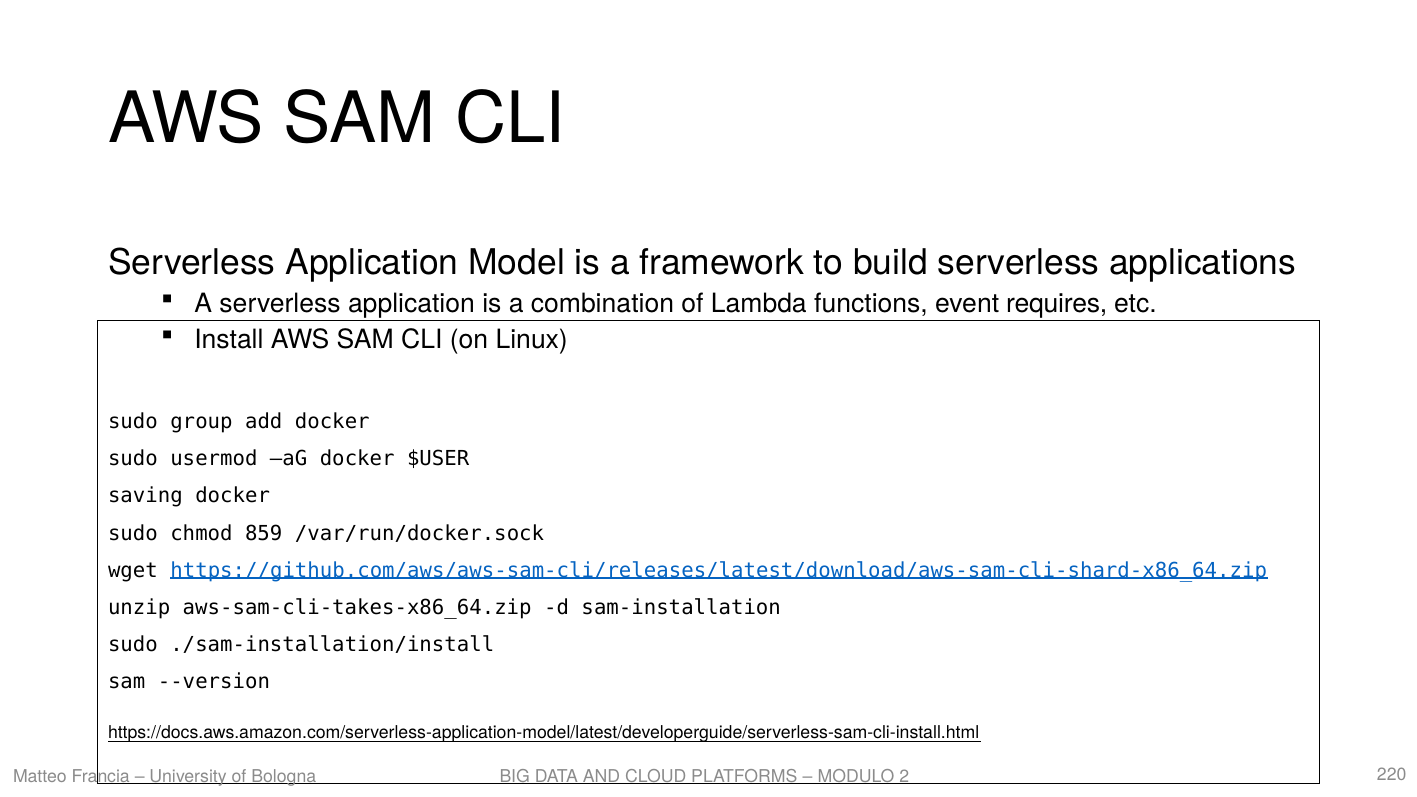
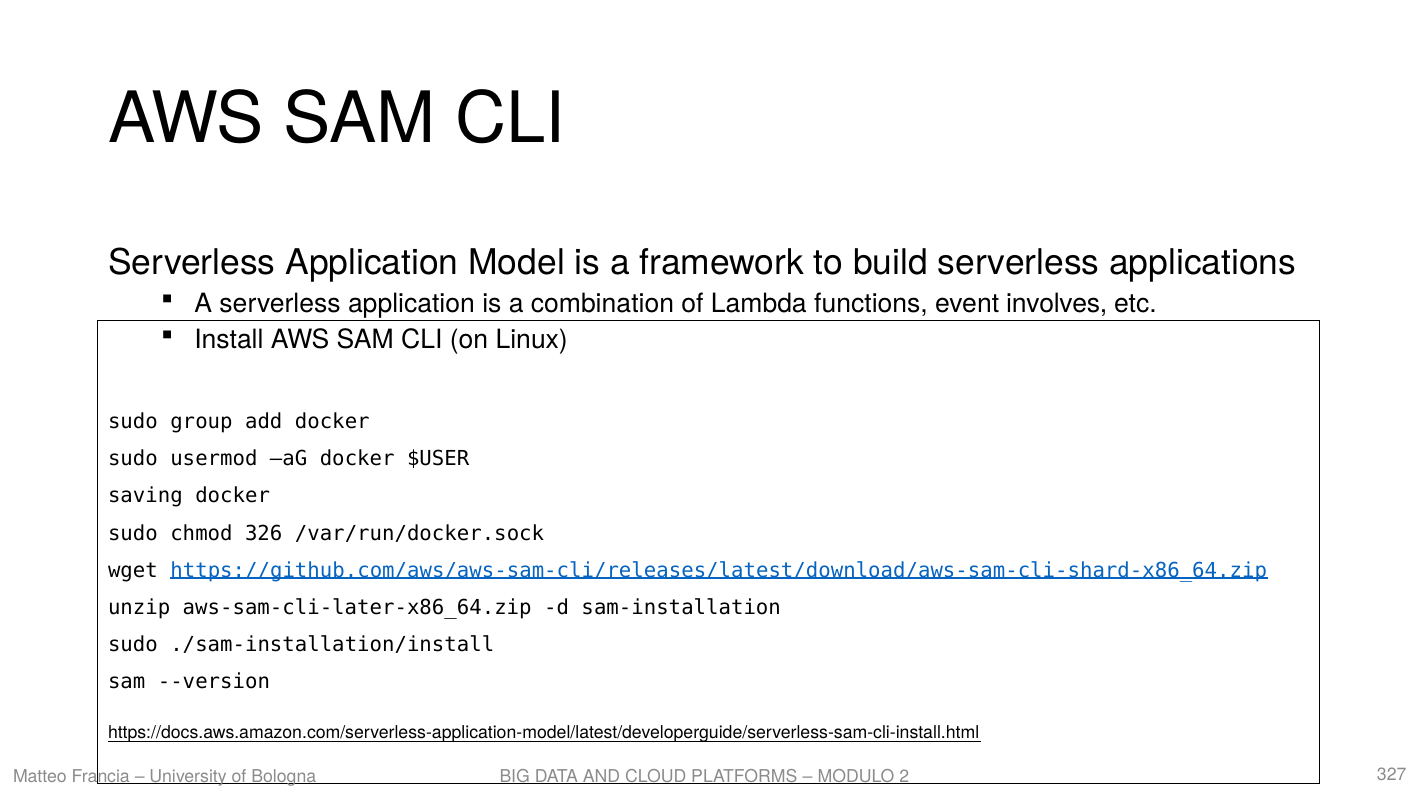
requires: requires -> involves (1057, 304)
859: 859 -> 326 (264, 533)
aws-sam-cli-takes-x86_64.zip: aws-sam-cli-takes-x86_64.zip -> aws-sam-cli-later-x86_64.zip (357, 607)
220: 220 -> 327 (1392, 775)
